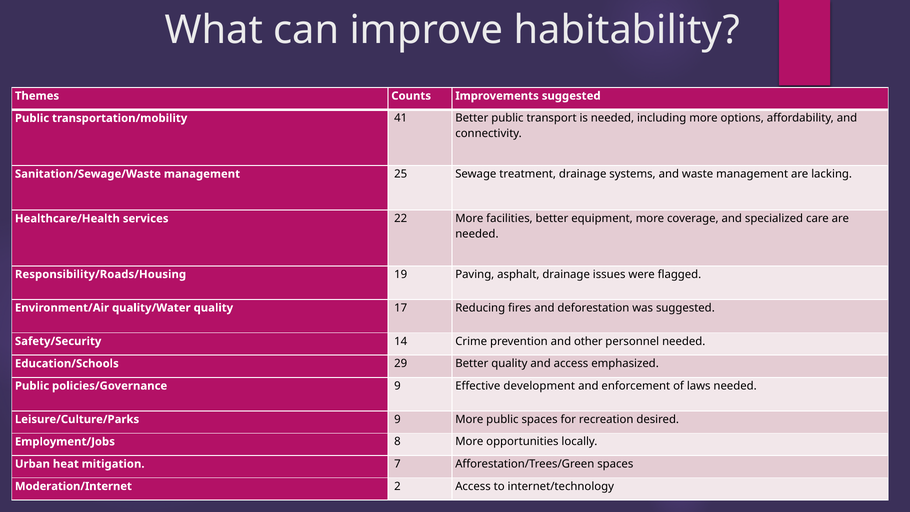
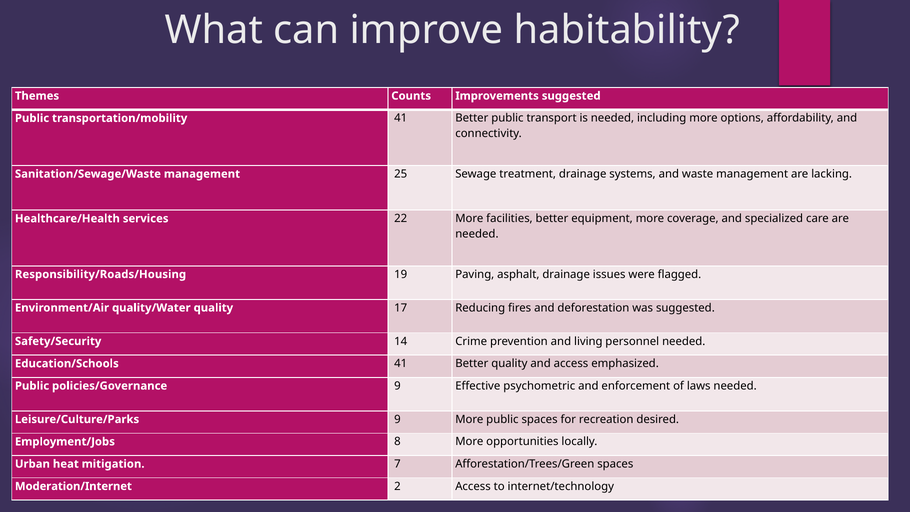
other: other -> living (588, 341)
Education/Schools 29: 29 -> 41 (401, 363)
development: development -> psychometric (539, 386)
